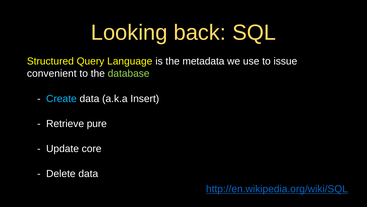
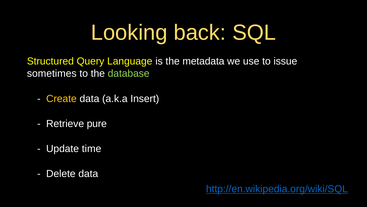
convenient: convenient -> sometimes (52, 73)
Create colour: light blue -> yellow (61, 98)
core: core -> time (92, 148)
